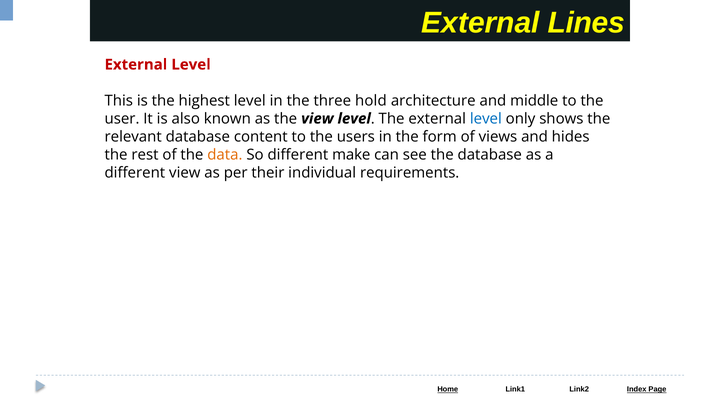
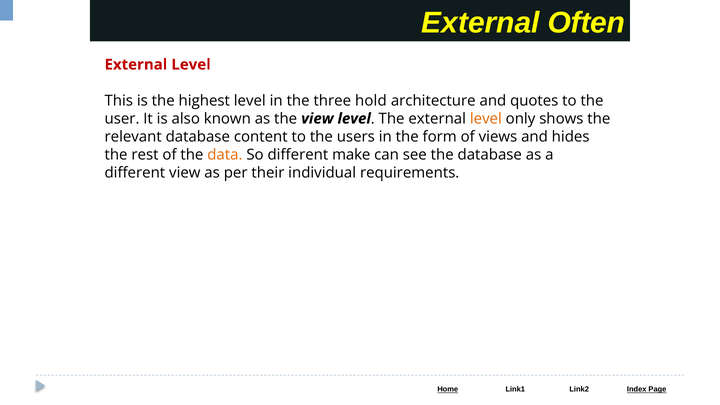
Lines: Lines -> Often (586, 23)
middle: middle -> quotes (534, 101)
level colour: blue -> orange (486, 119)
